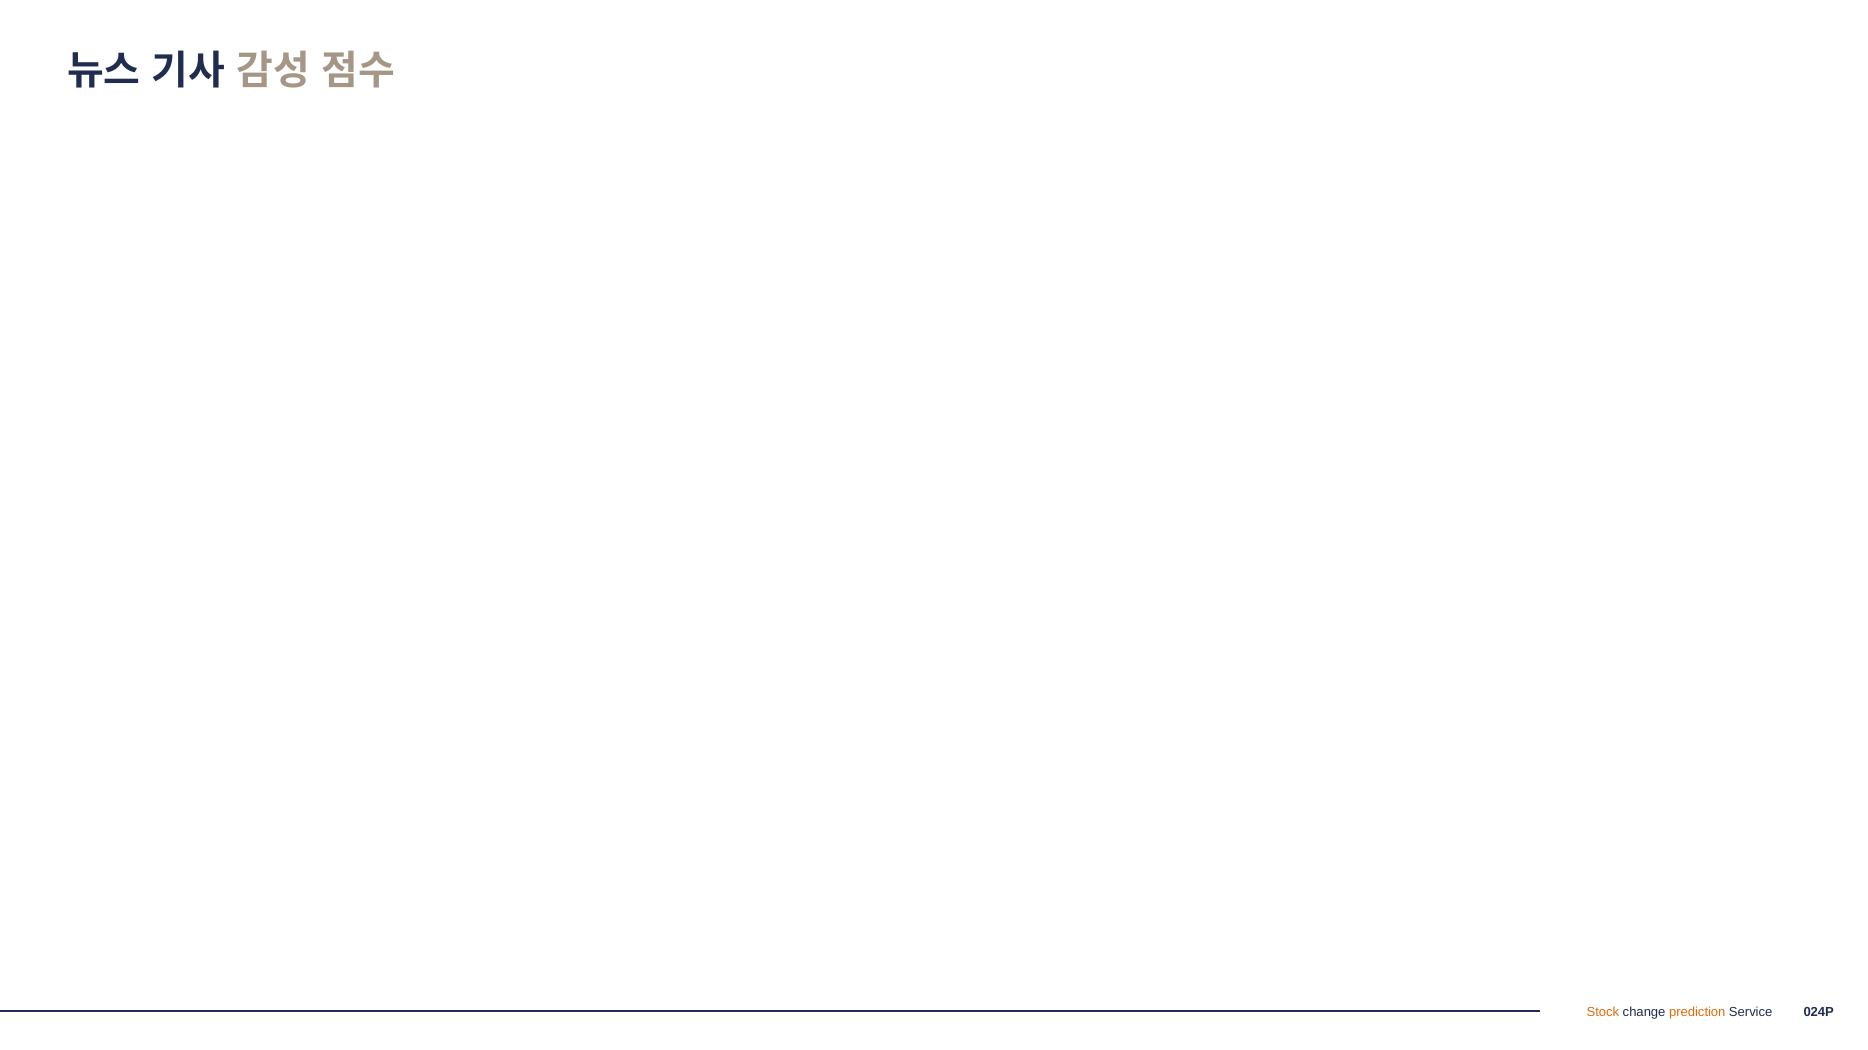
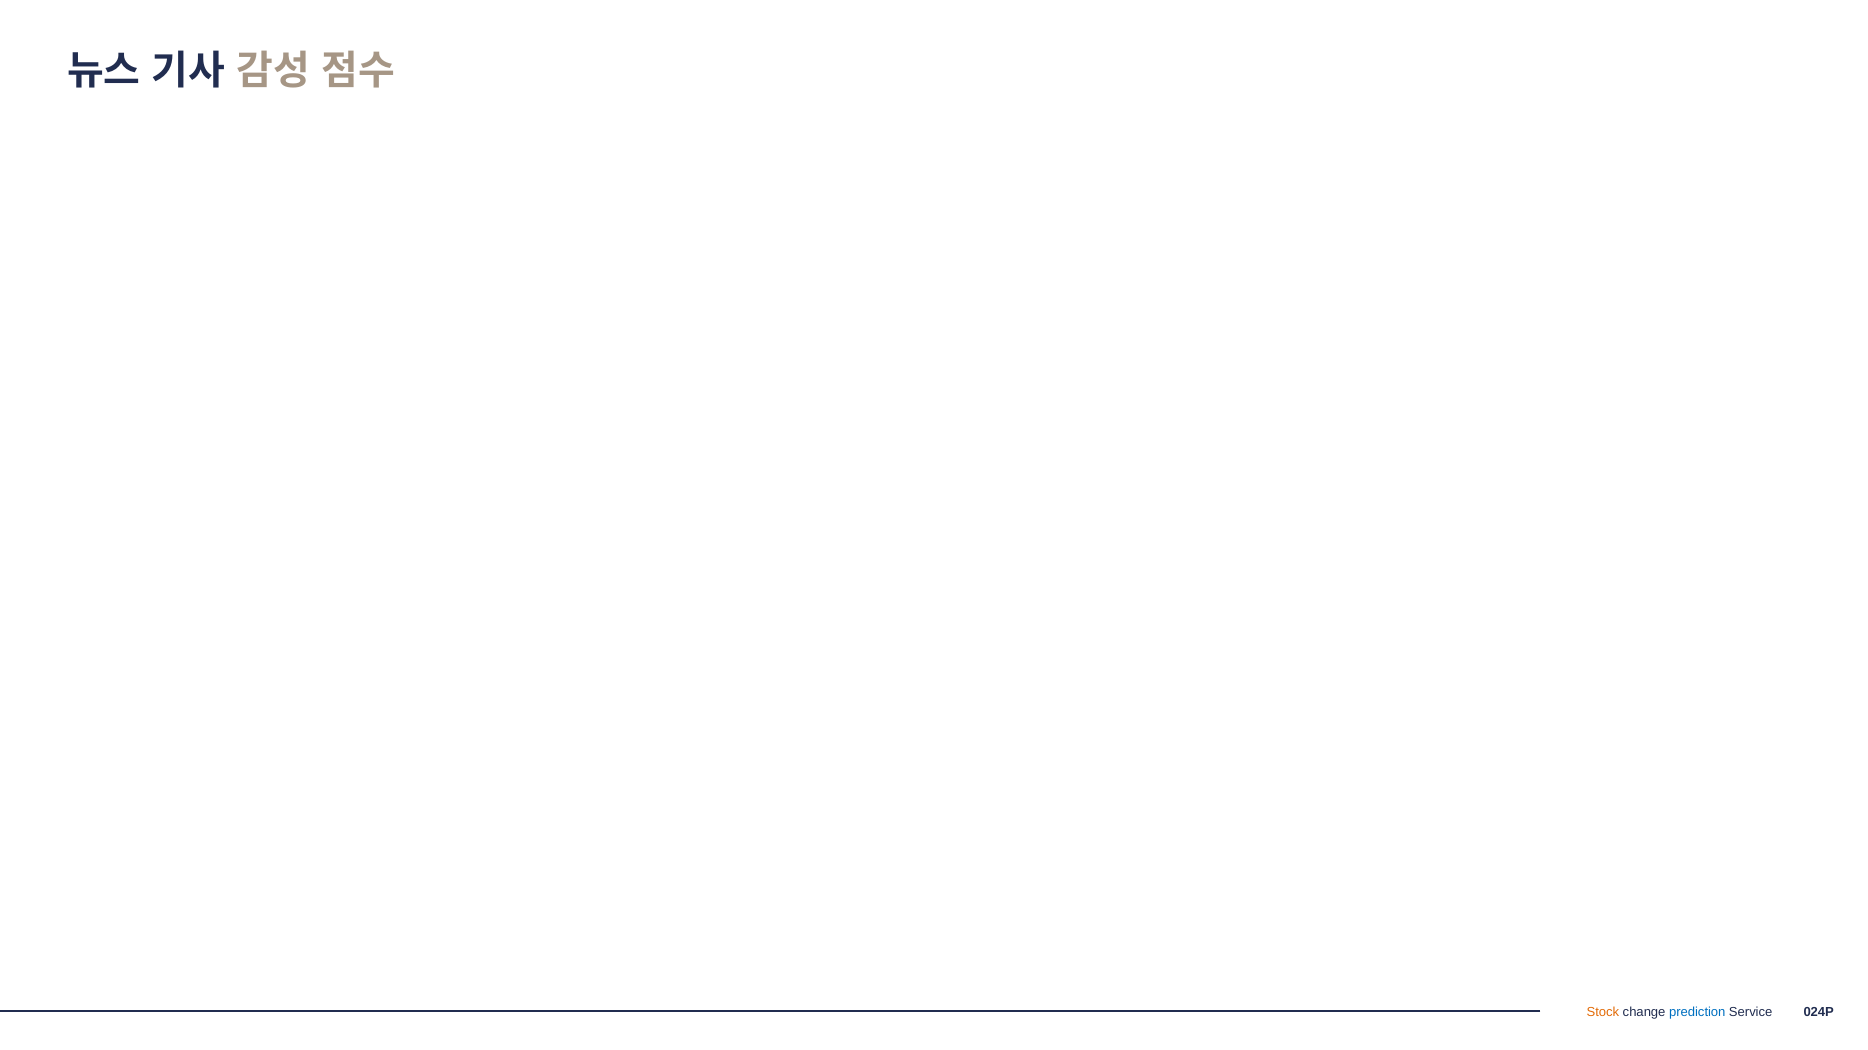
prediction colour: orange -> blue (1697, 1013)
